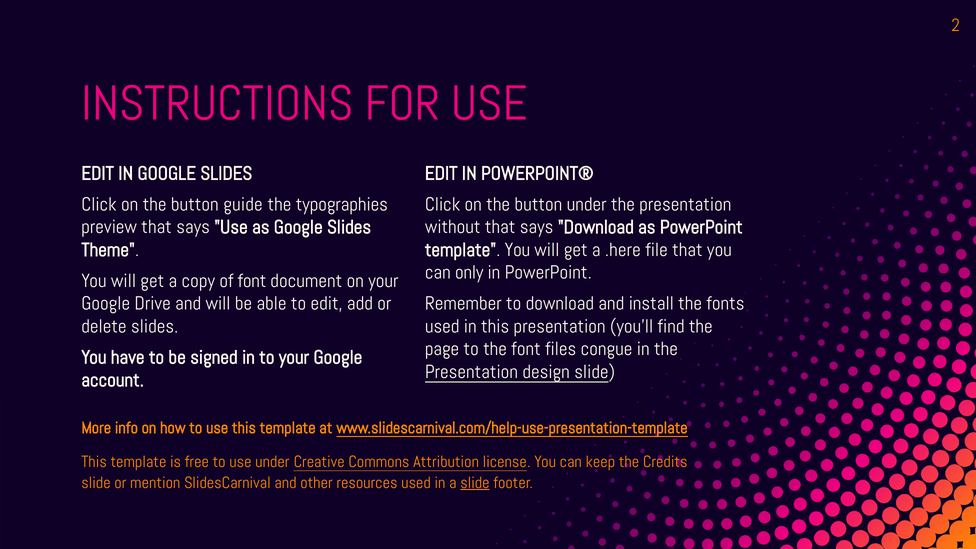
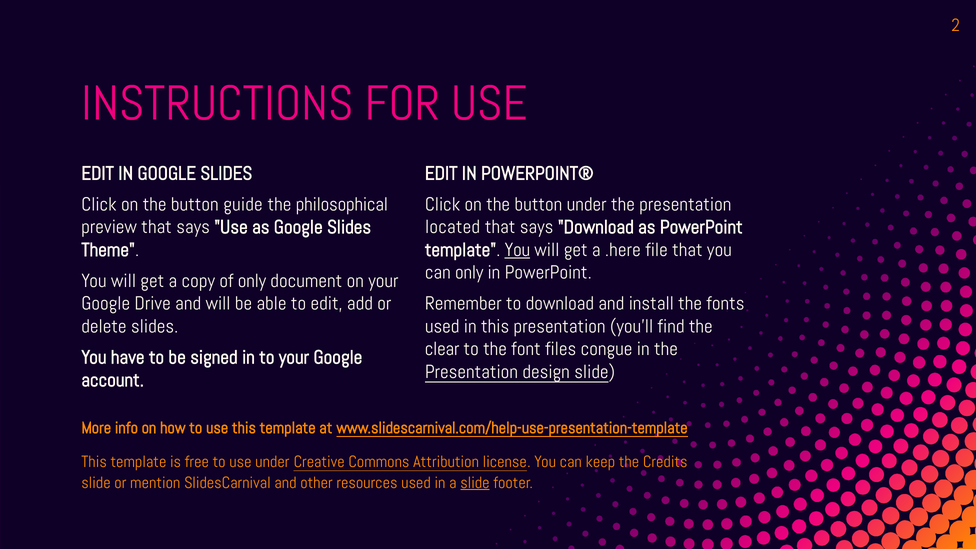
typographies: typographies -> philosophical (342, 204)
without: without -> located (453, 227)
You underline: none -> present (517, 250)
of font: font -> only (252, 281)
page: page -> clear (442, 349)
